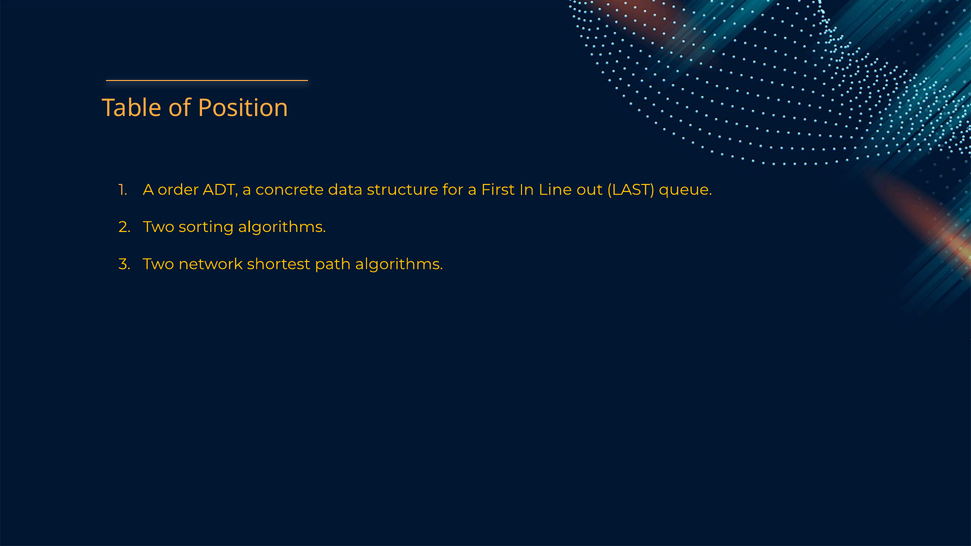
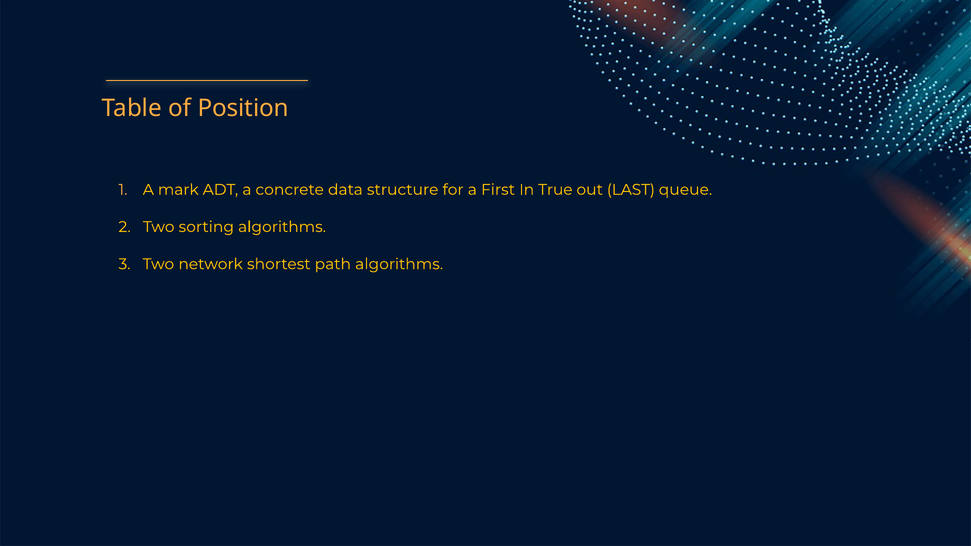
order: order -> mark (178, 190)
Line: Line -> True (555, 190)
